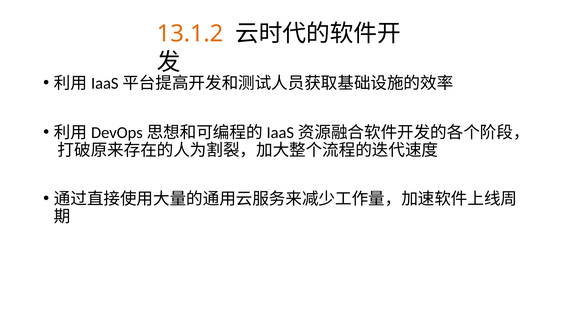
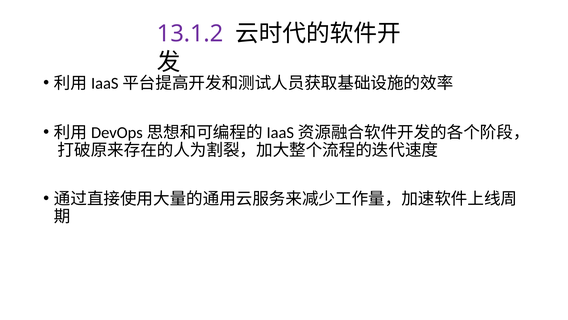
13.1.2 colour: orange -> purple (190, 34)
